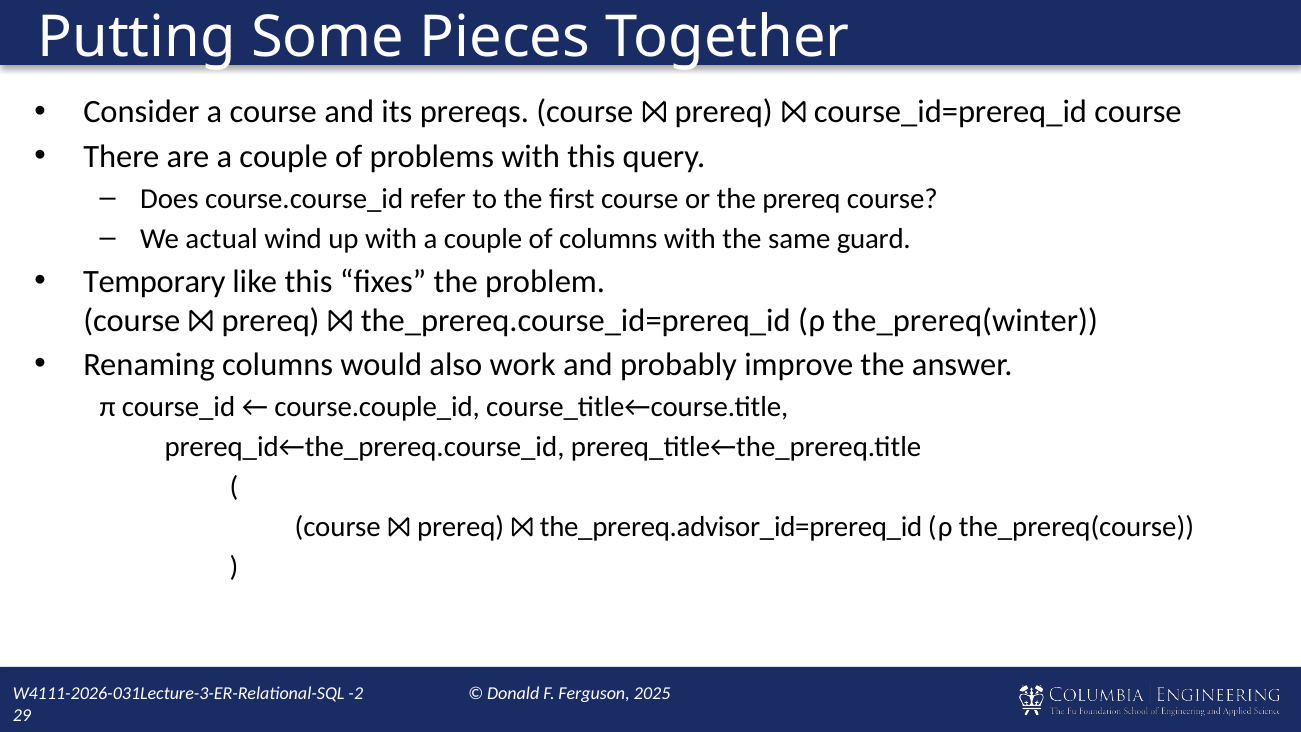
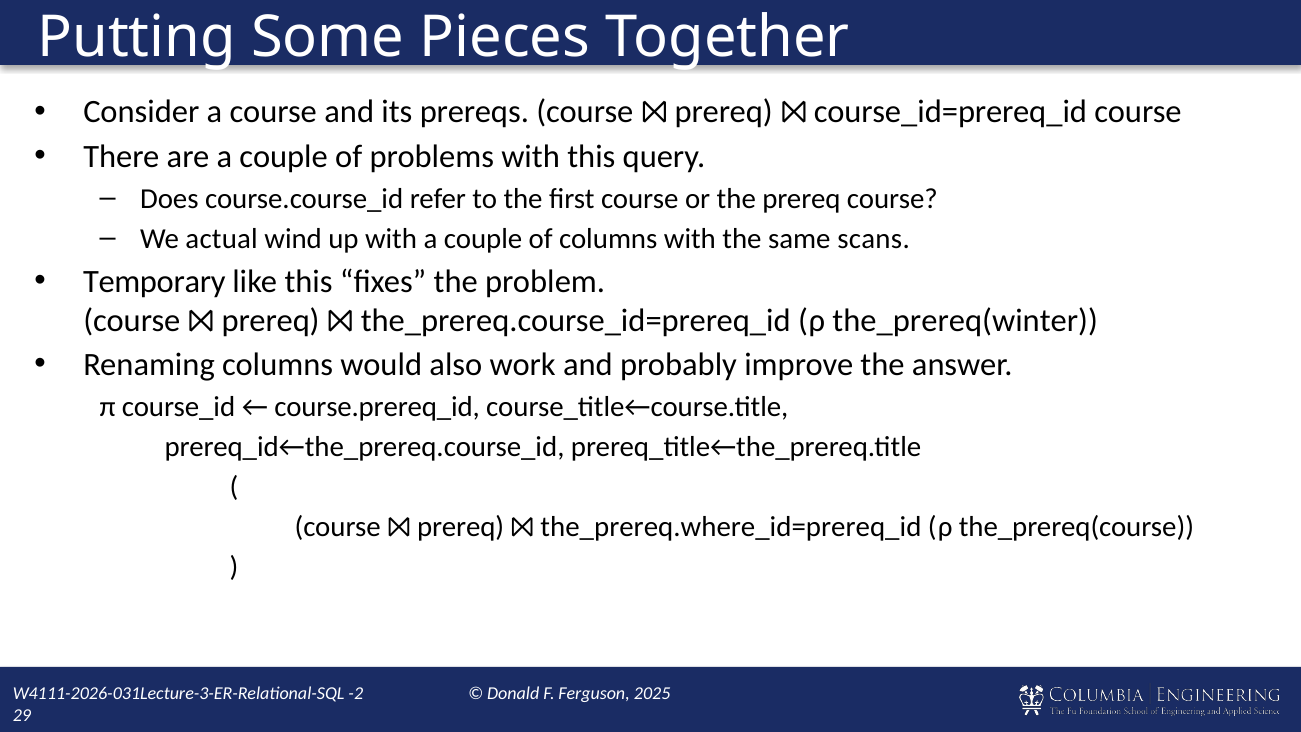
guard: guard -> scans (874, 239)
course.couple_id: course.couple_id -> course.prereq_id (377, 407)
the_prereq.advisor_id=prereq_id: the_prereq.advisor_id=prereq_id -> the_prereq.where_id=prereq_id (731, 527)
